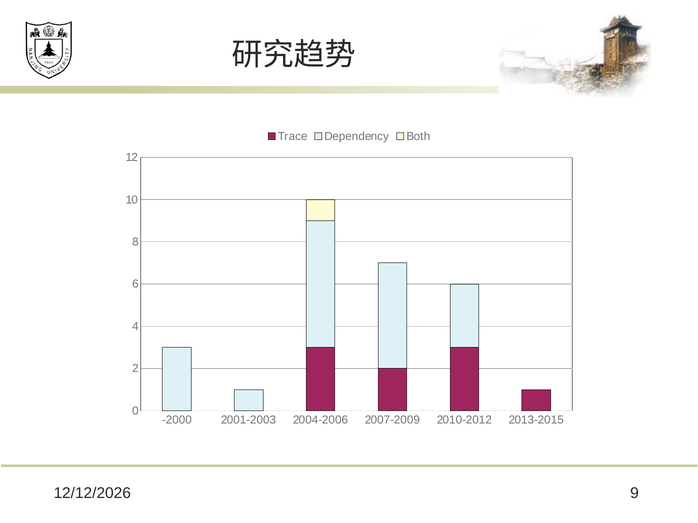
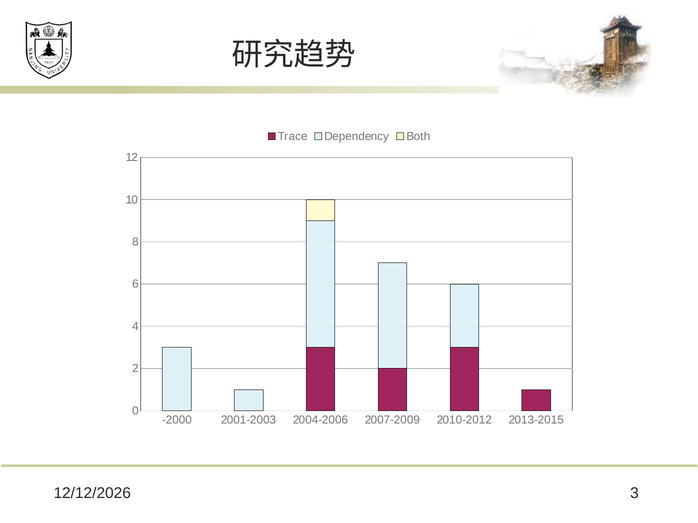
9: 9 -> 3 (634, 494)
